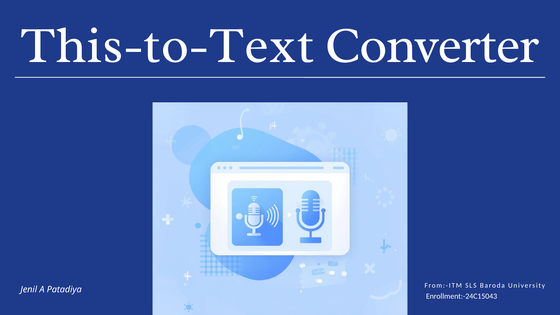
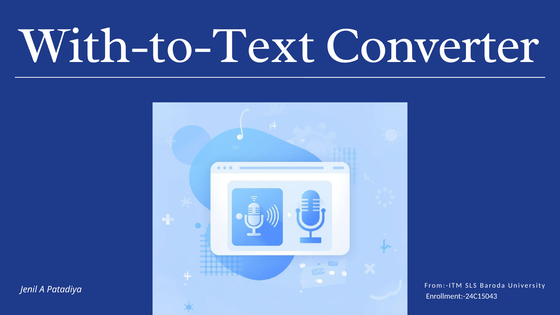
This-to-Text: This-to-Text -> With-to-Text (168, 45)
